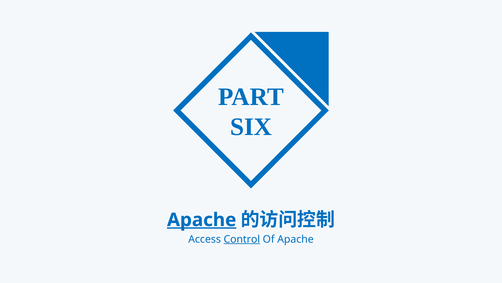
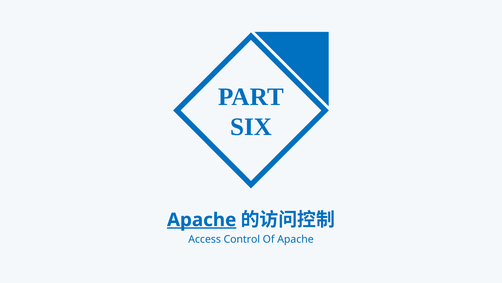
Control underline: present -> none (242, 239)
